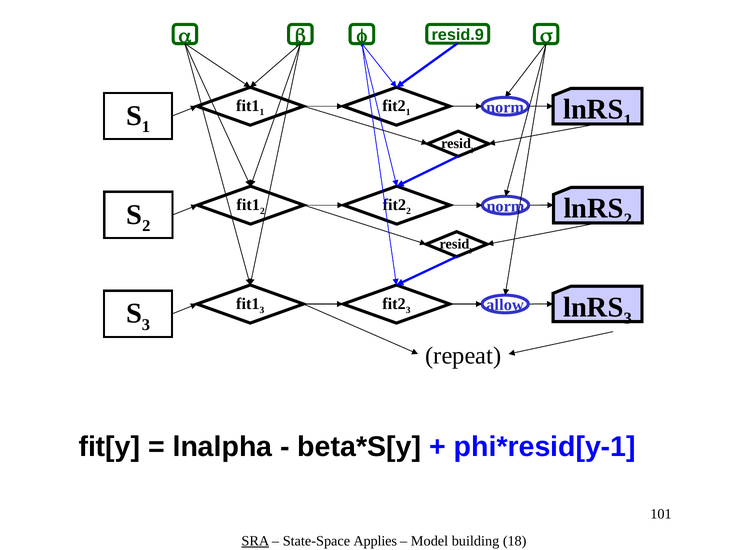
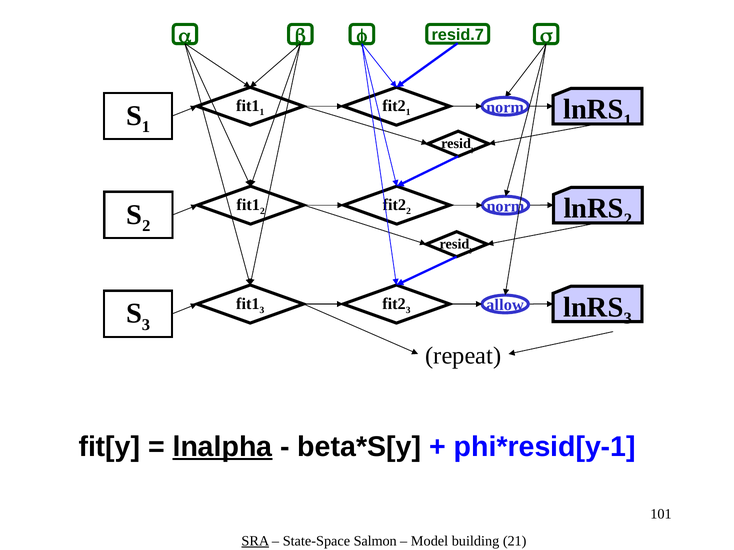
resid.9: resid.9 -> resid.7 (458, 35)
lnalpha underline: none -> present (223, 447)
Applies: Applies -> Salmon (375, 541)
18: 18 -> 21 (515, 541)
